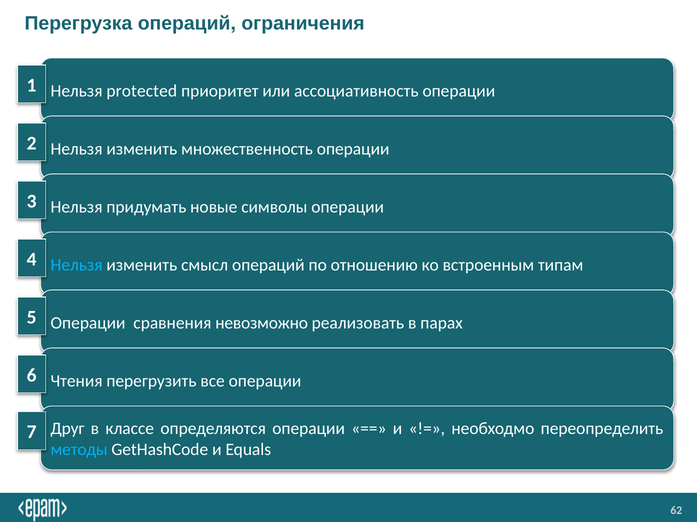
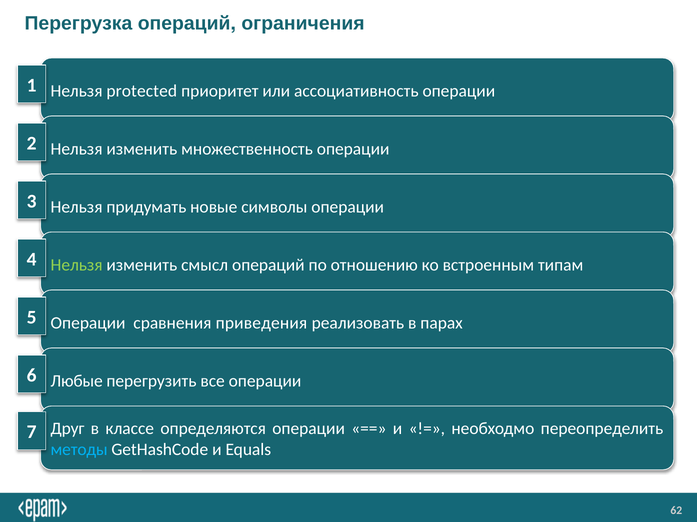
Нельзя colour: light blue -> light green (77, 265)
невозможно: невозможно -> приведения (261, 324)
Чтения: Чтения -> Любые (77, 382)
